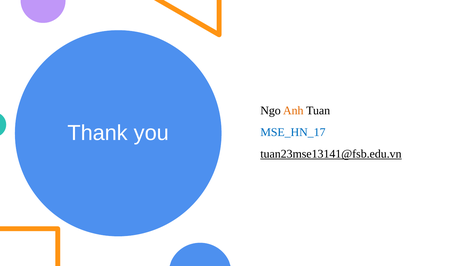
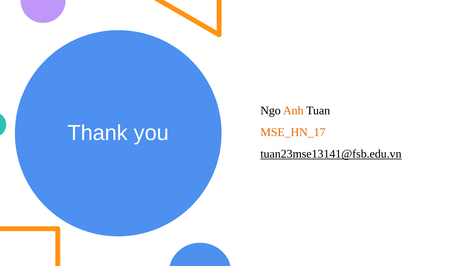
MSE_HN_17 colour: blue -> orange (293, 133)
